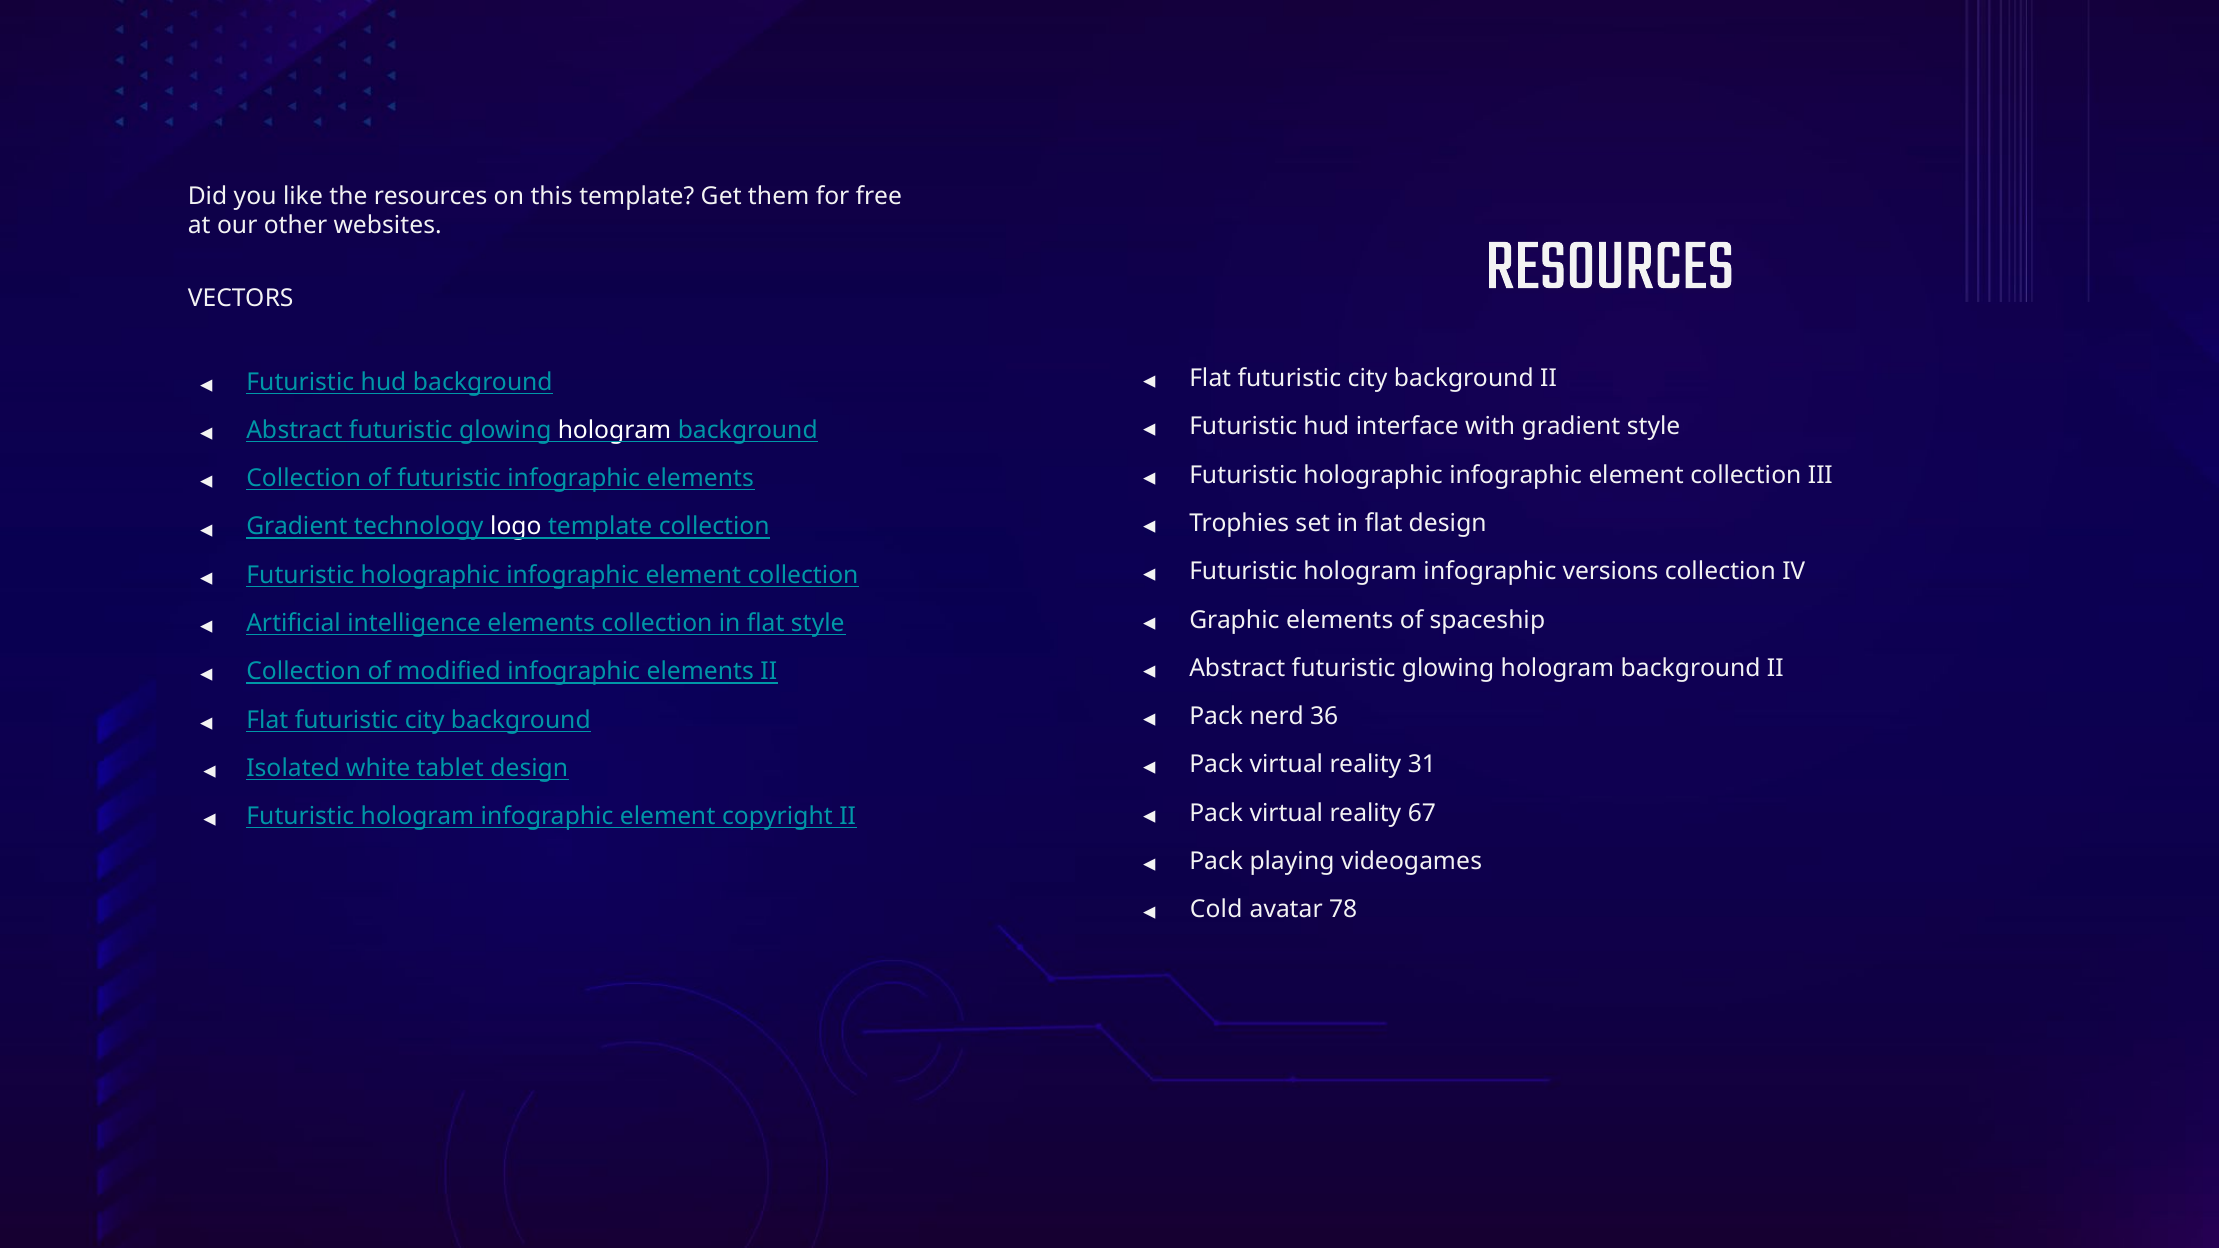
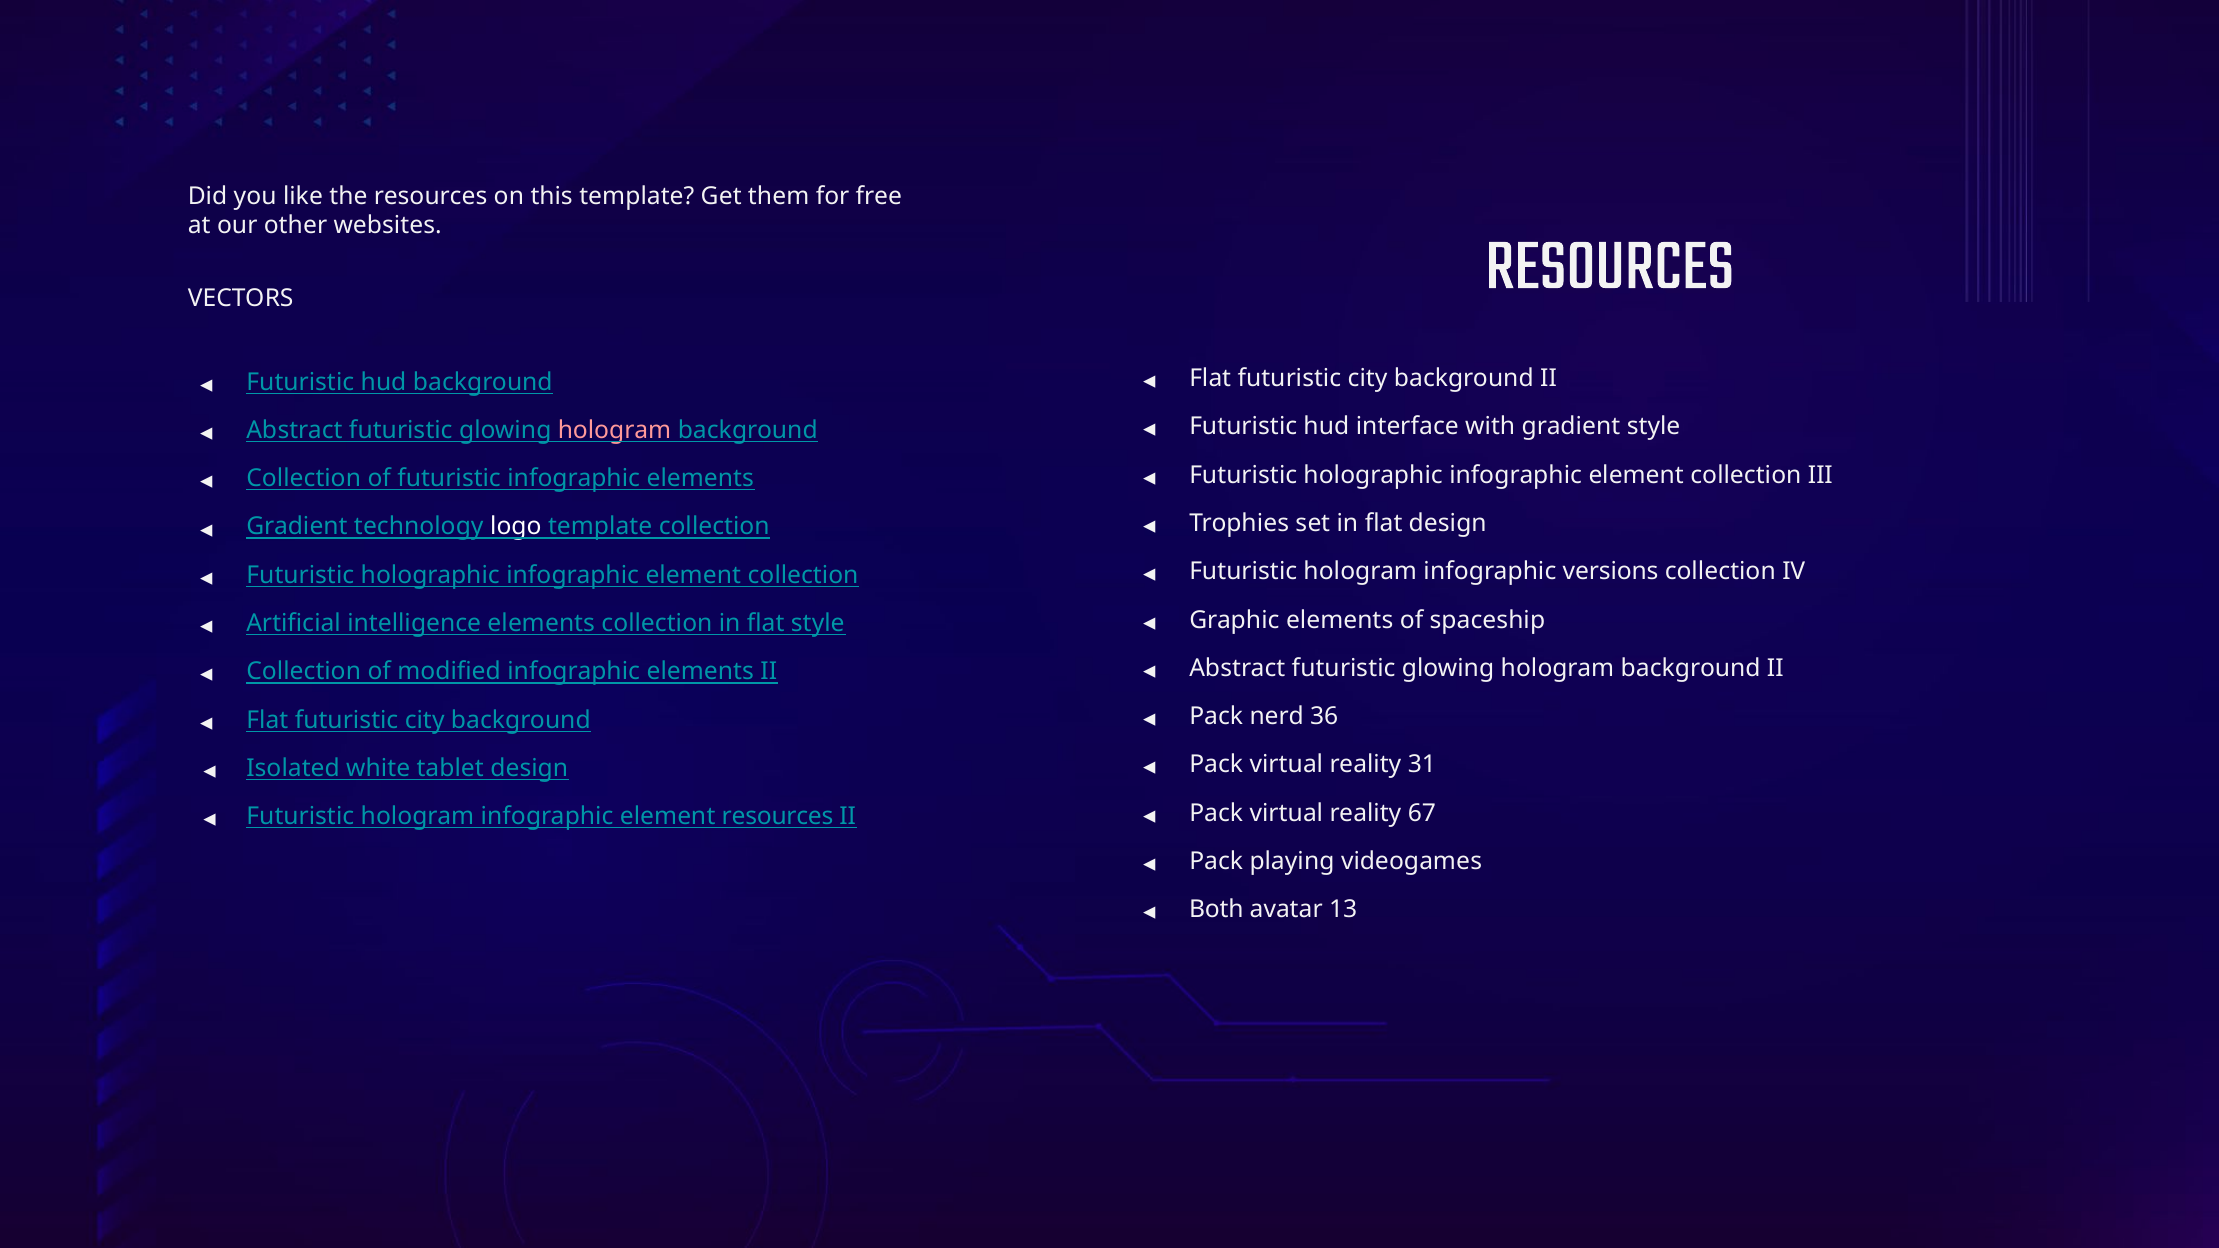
hologram colour: white -> pink (615, 430)
element copyright: copyright -> resources (778, 817)
Cold: Cold -> Both (1216, 910)
78: 78 -> 13 (1343, 910)
